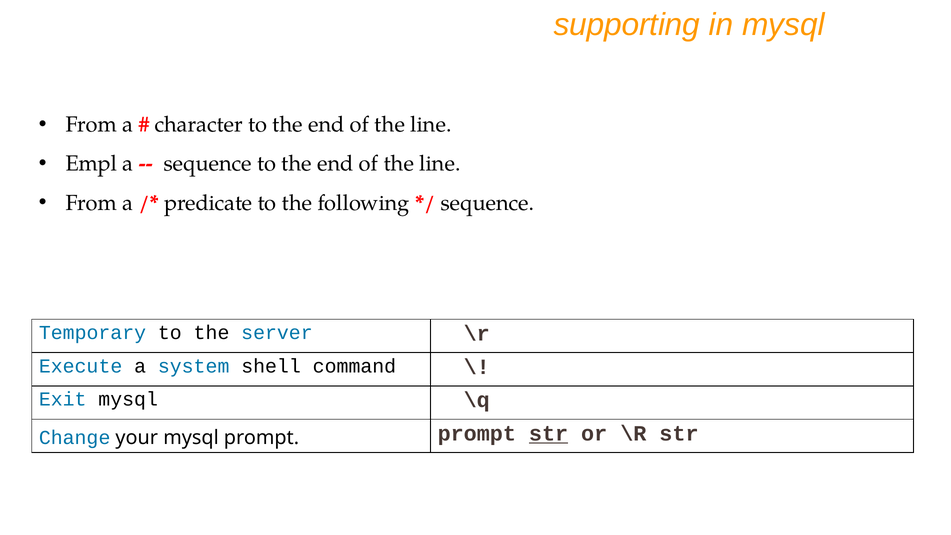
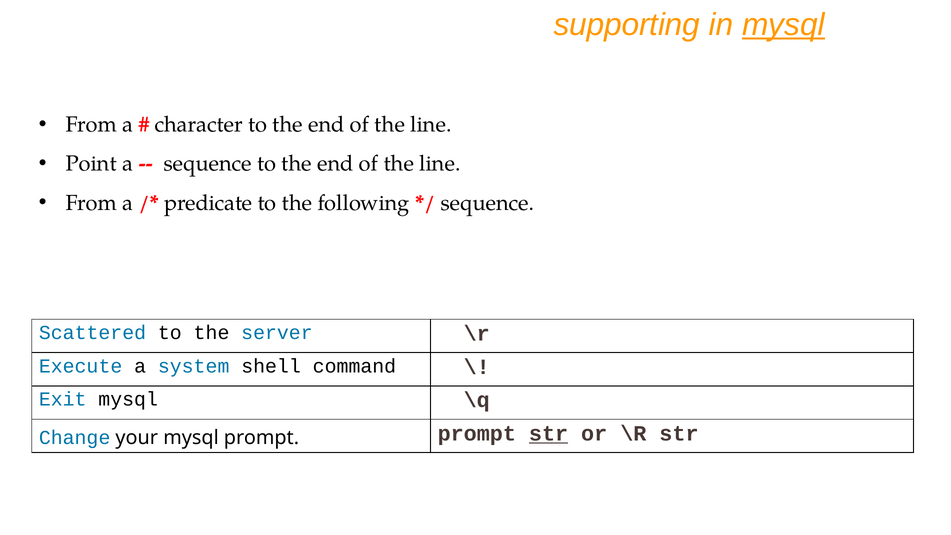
mysql underline: none -> present (783, 25)
Empl: Empl -> Point (91, 164)
Temporary: Temporary -> Scattered (93, 333)
